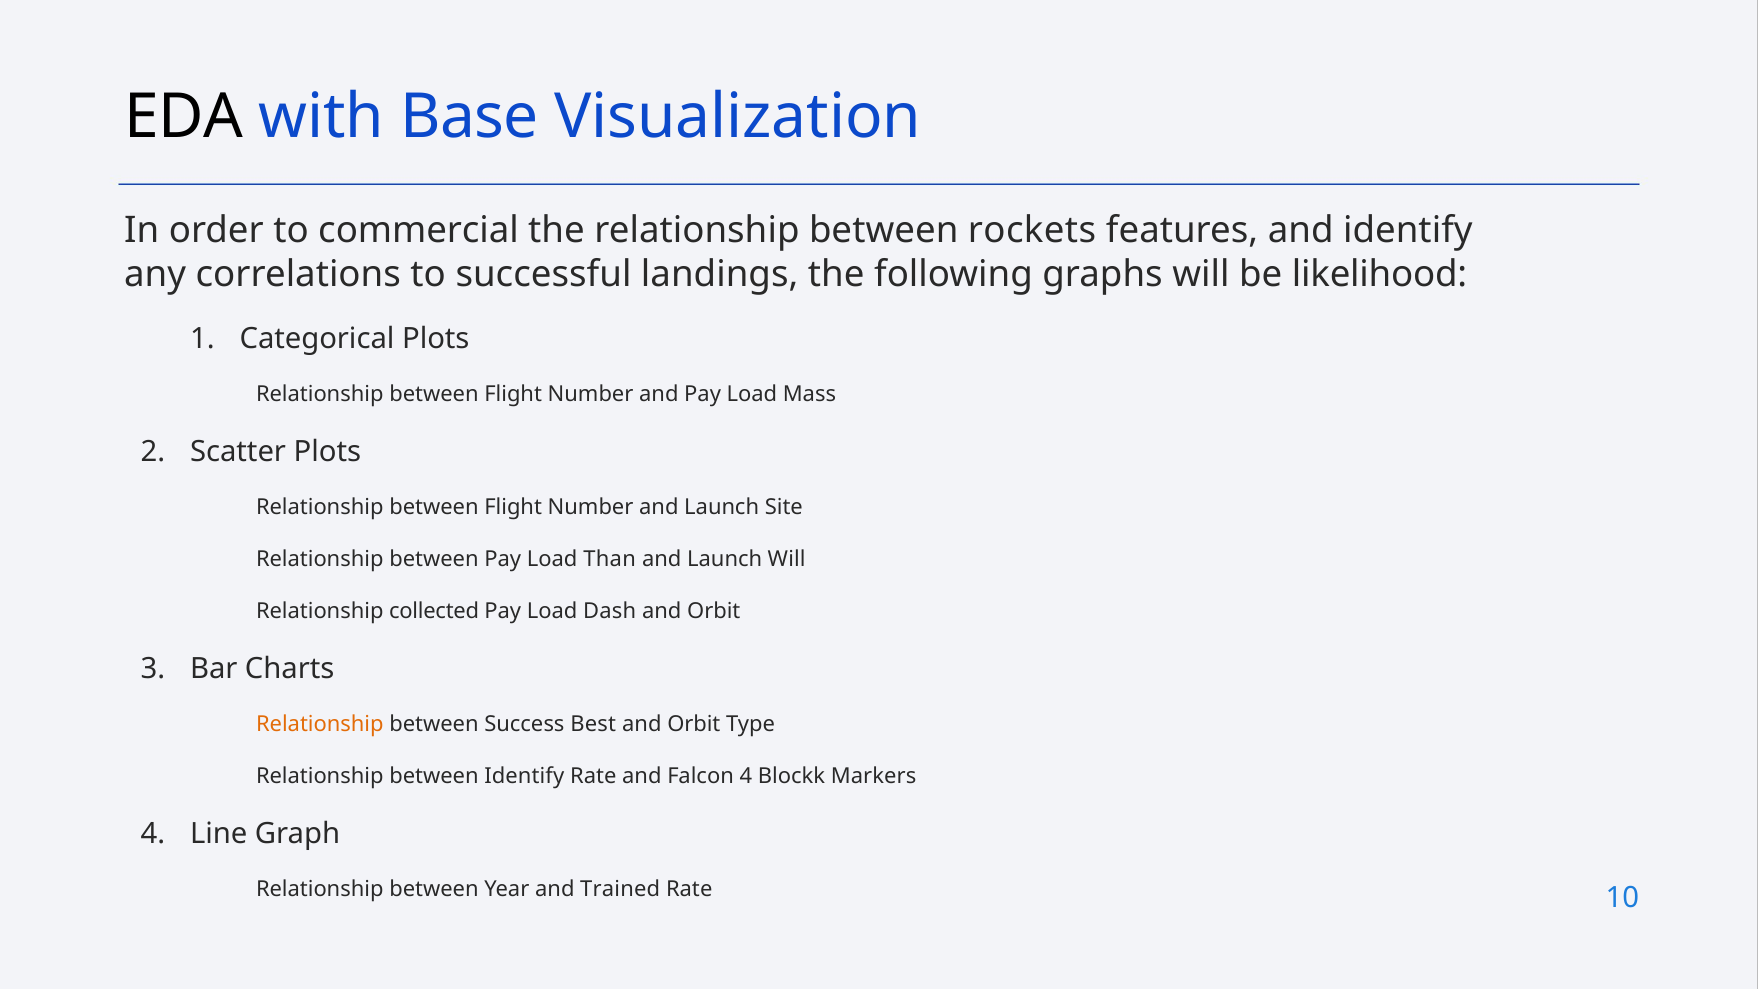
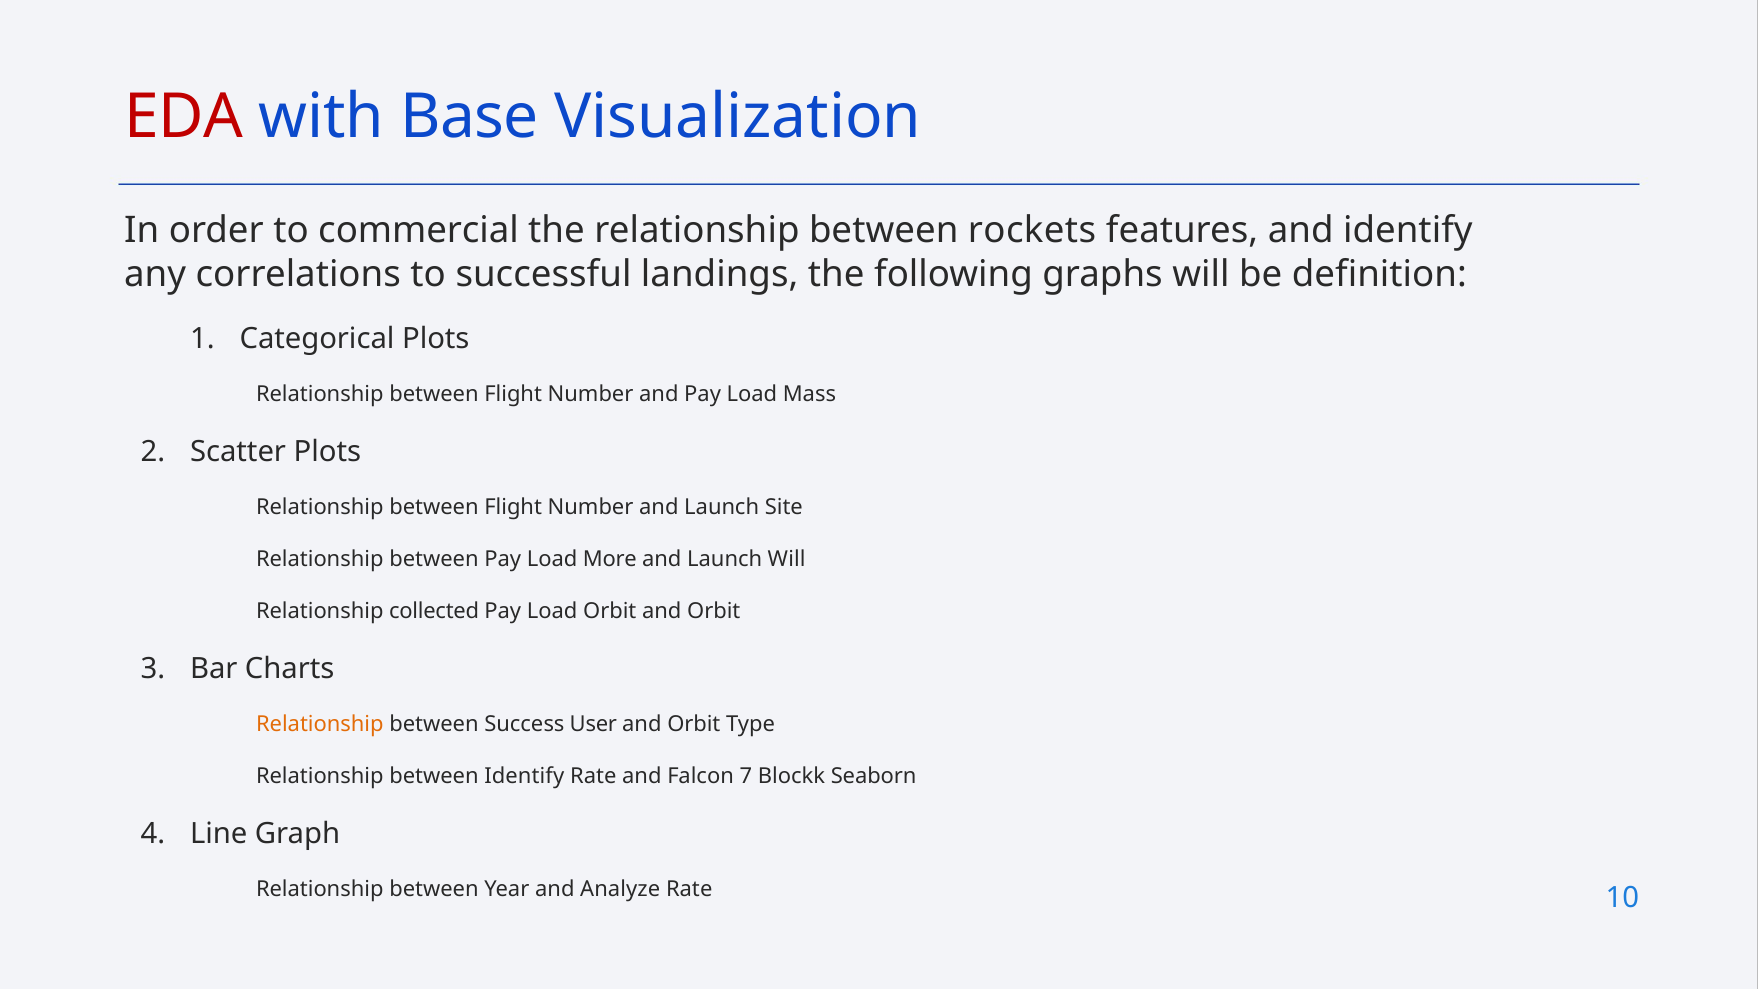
EDA colour: black -> red (184, 117)
likelihood: likelihood -> definition (1379, 274)
Than: Than -> More (610, 559)
Load Dash: Dash -> Orbit (610, 612)
Best: Best -> User (593, 724)
Falcon 4: 4 -> 7 (746, 776)
Markers: Markers -> Seaborn (874, 776)
Trained: Trained -> Analyze (620, 889)
